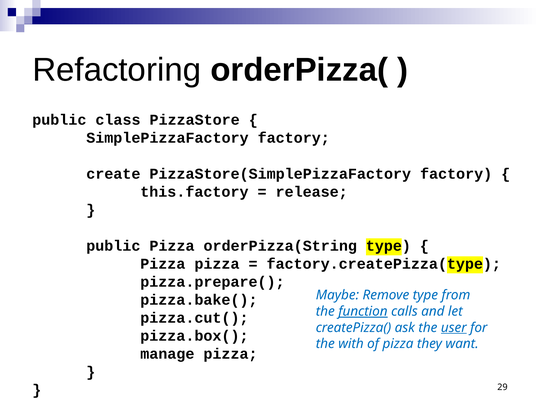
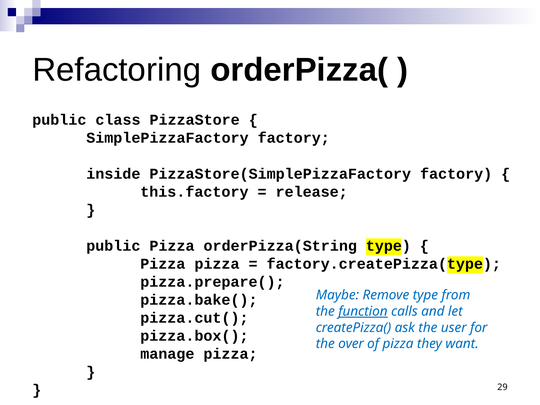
create: create -> inside (113, 174)
user underline: present -> none (454, 328)
with: with -> over (351, 344)
